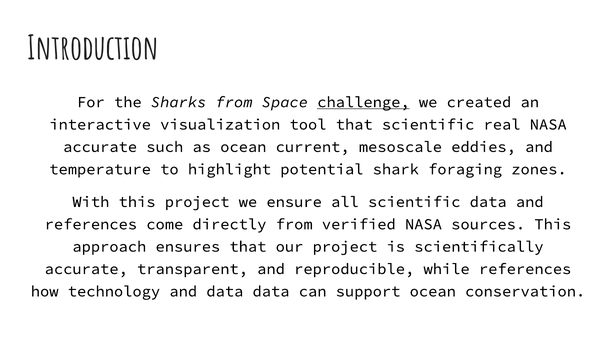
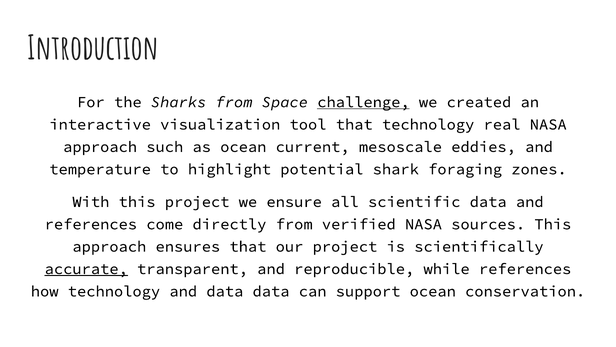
that scientific: scientific -> technology (428, 124)
accurate: accurate -> approach (100, 147)
accurate underline: none -> present (86, 269)
